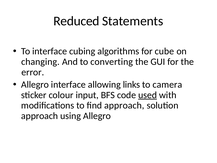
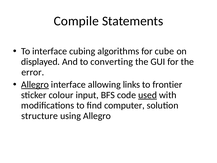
Reduced: Reduced -> Compile (76, 21)
changing: changing -> displayed (41, 62)
Allegro underline: none -> present (35, 84)
camera: camera -> frontier (167, 84)
find approach: approach -> computer (124, 105)
approach: approach -> structure (40, 116)
